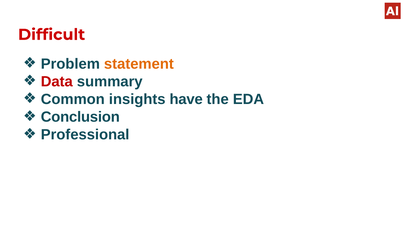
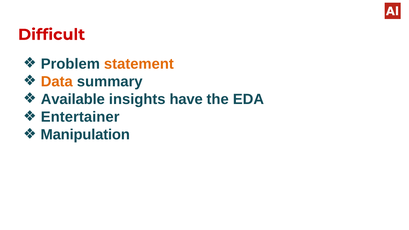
Data colour: red -> orange (57, 82)
Common: Common -> Available (73, 99)
Conclusion: Conclusion -> Entertainer (80, 117)
Professional: Professional -> Manipulation (85, 135)
